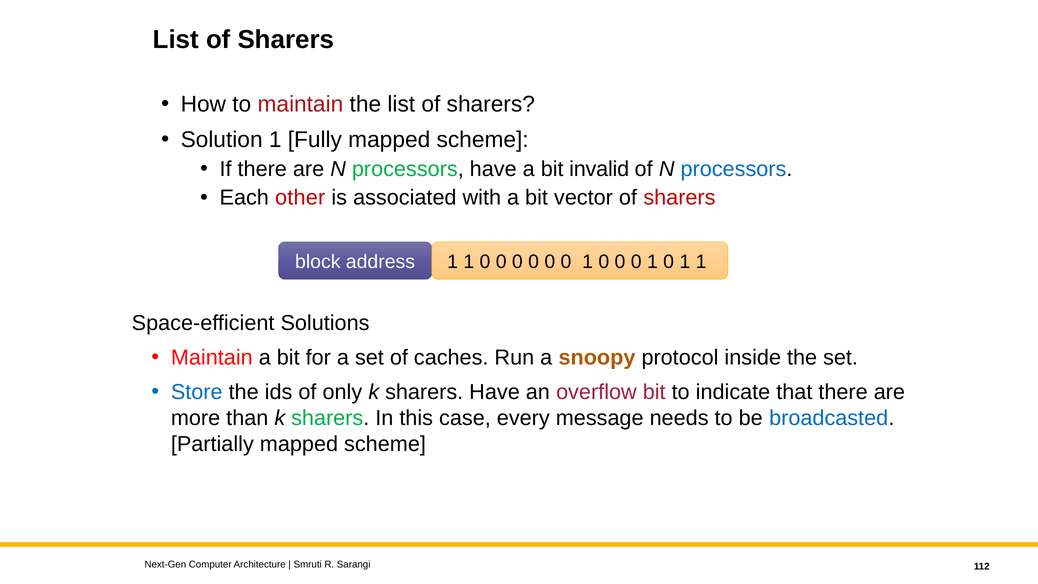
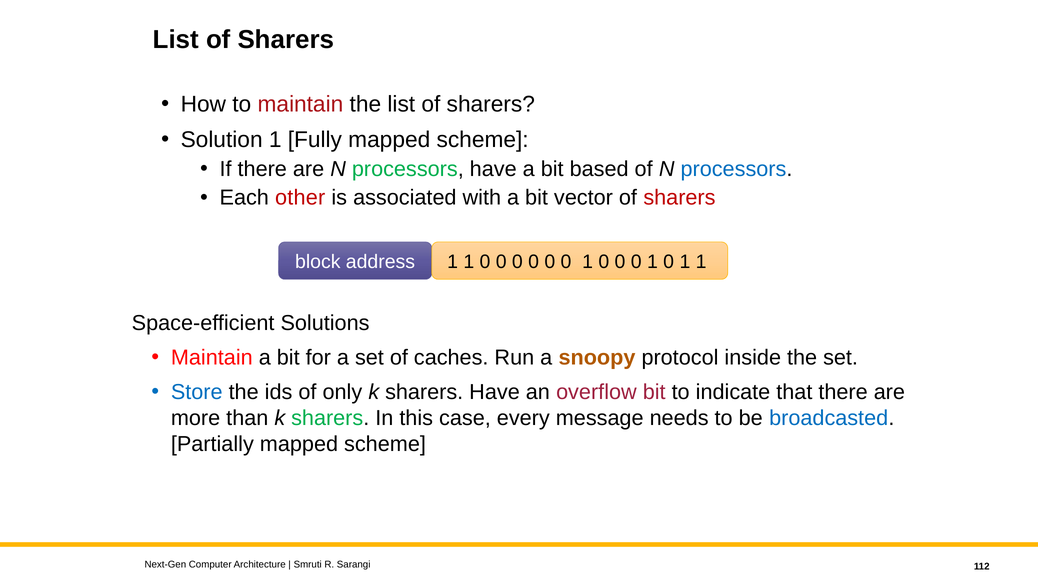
invalid: invalid -> based (599, 169)
